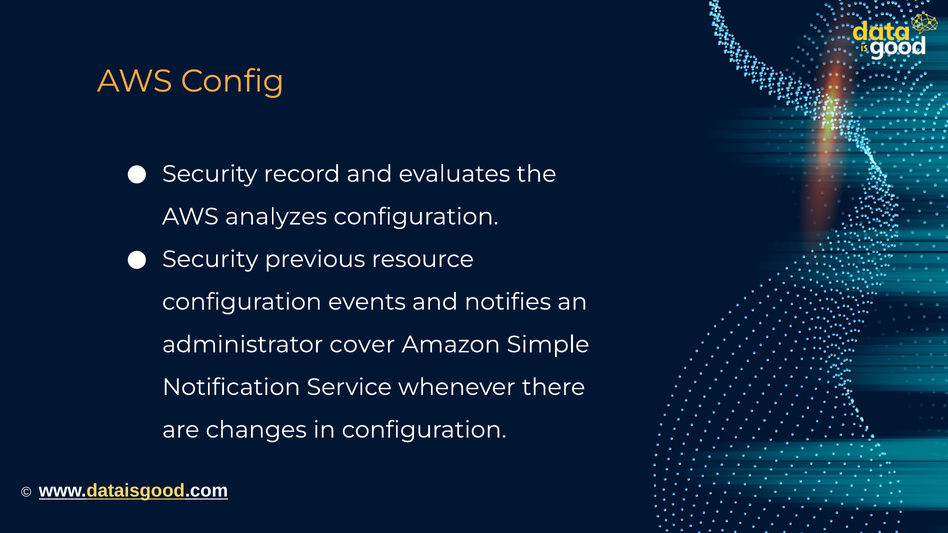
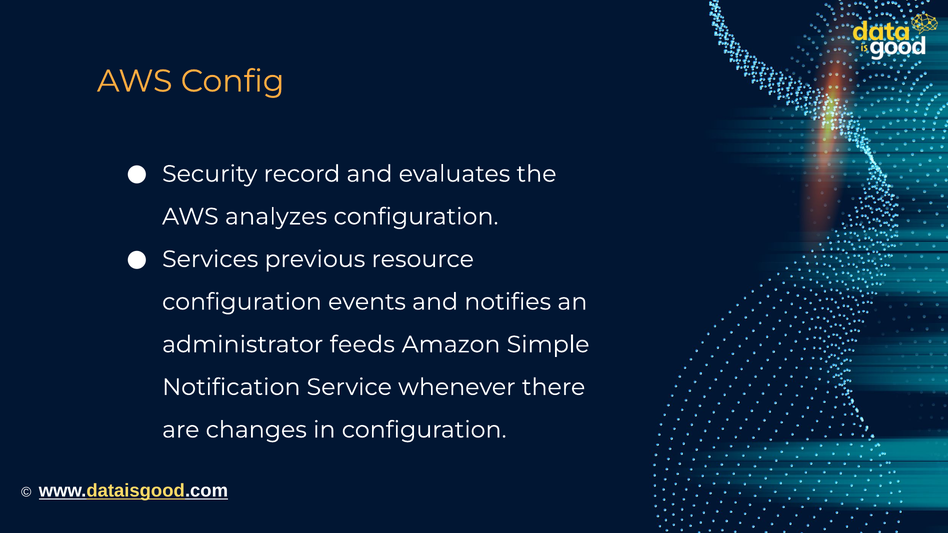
Security: Security -> Services (210, 259)
cover: cover -> feeds (362, 345)
